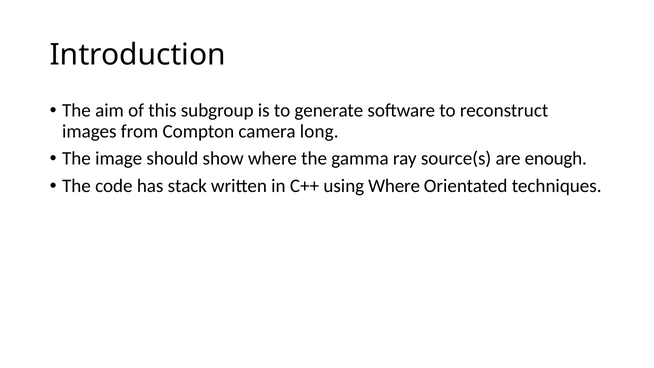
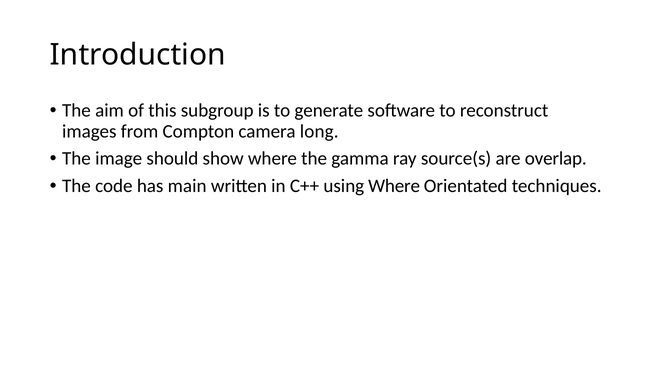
enough: enough -> overlap (556, 159)
stack: stack -> main (187, 186)
